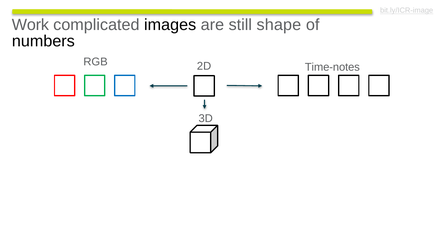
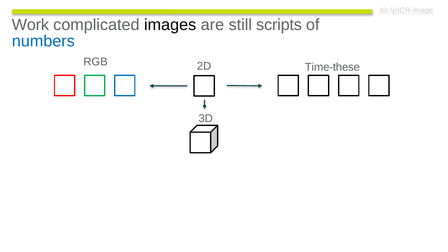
shape: shape -> scripts (279, 25)
numbers colour: black -> blue (43, 41)
Time-notes: Time-notes -> Time-these (332, 67)
